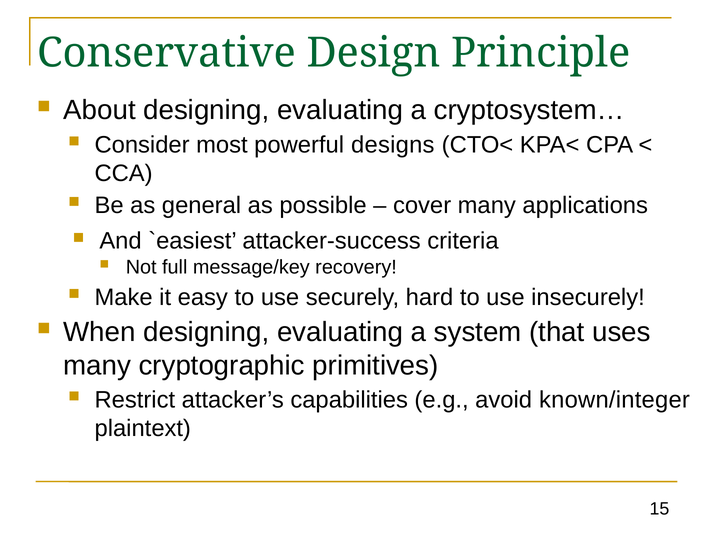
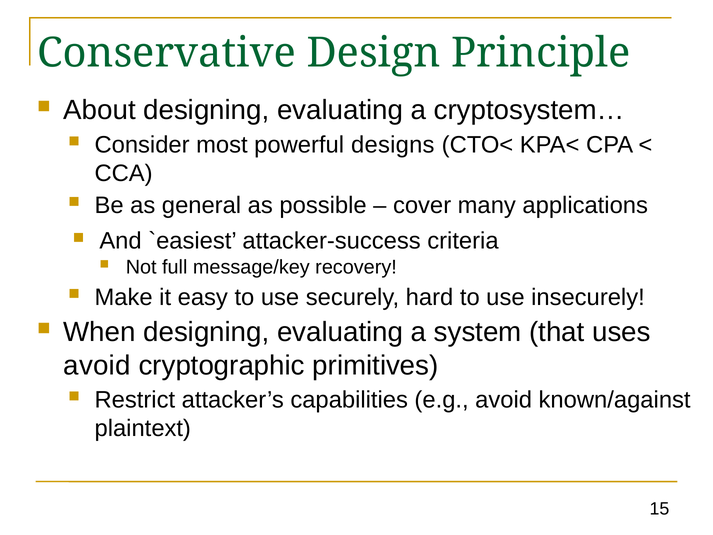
many: many -> avoid (97, 365)
known/integer: known/integer -> known/against (615, 400)
